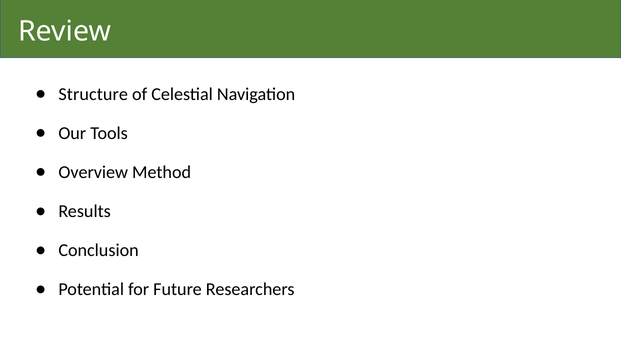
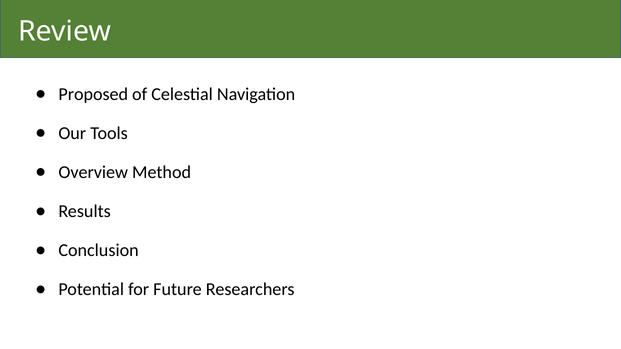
Structure: Structure -> Proposed (93, 94)
